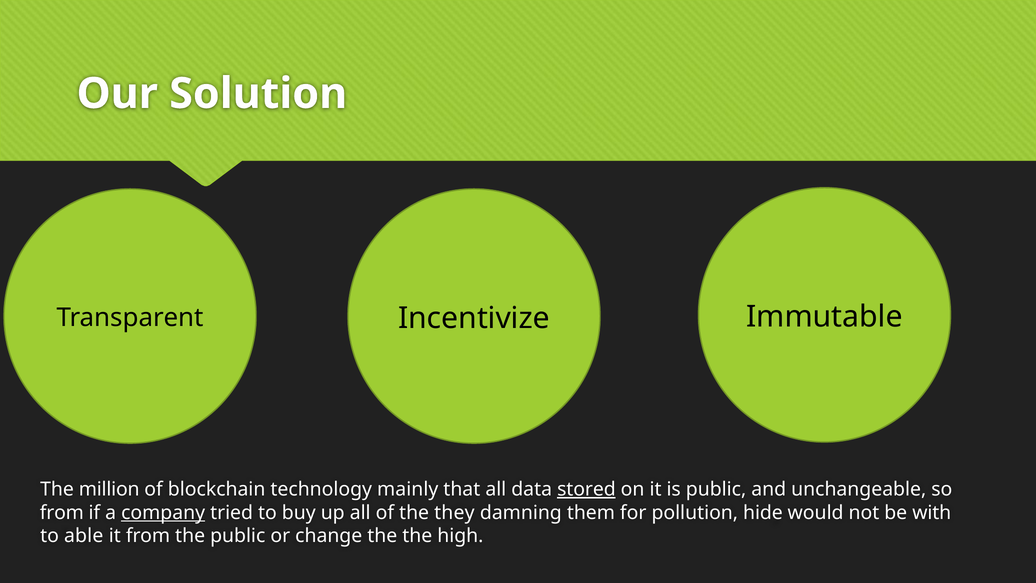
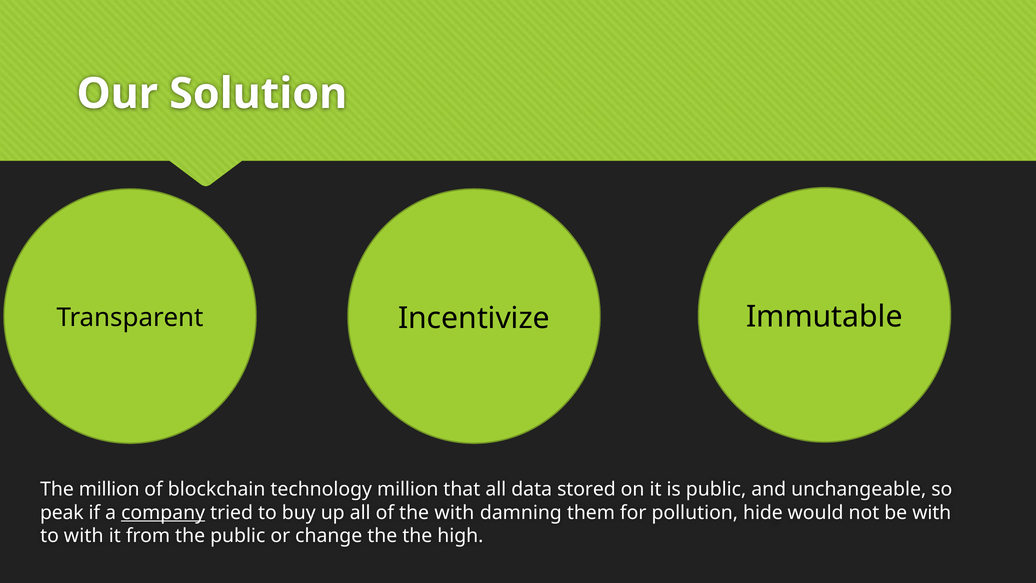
technology mainly: mainly -> million (408, 489)
stored underline: present -> none (586, 489)
from: from -> peak (62, 512)
the they: they -> with (454, 512)
to able: able -> with (84, 536)
